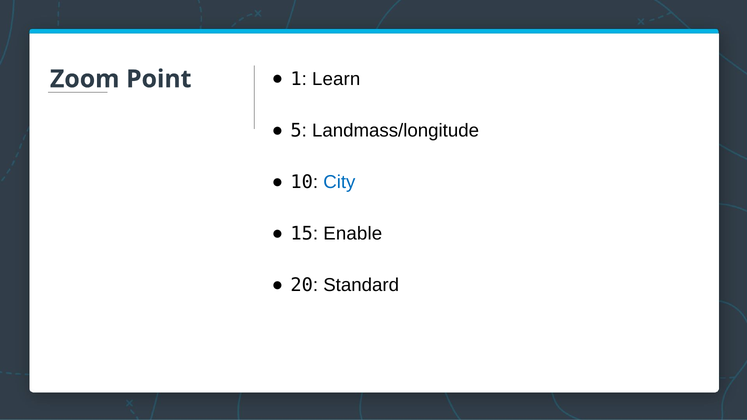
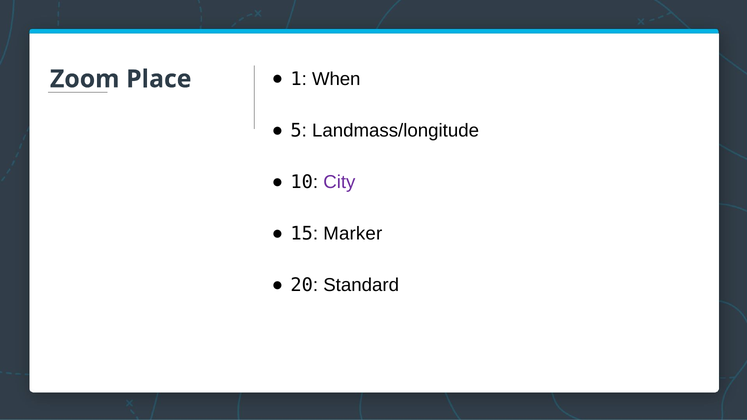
Point: Point -> Place (159, 79)
Learn: Learn -> When (336, 79)
City colour: blue -> purple (339, 182)
Enable: Enable -> Marker (353, 234)
